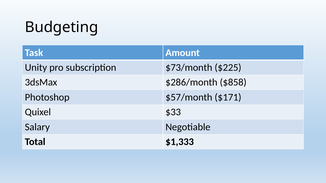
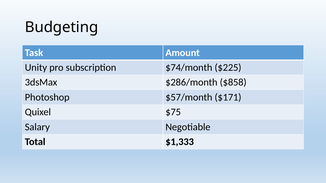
$73/month: $73/month -> $74/month (189, 68)
$33: $33 -> $75 (173, 112)
